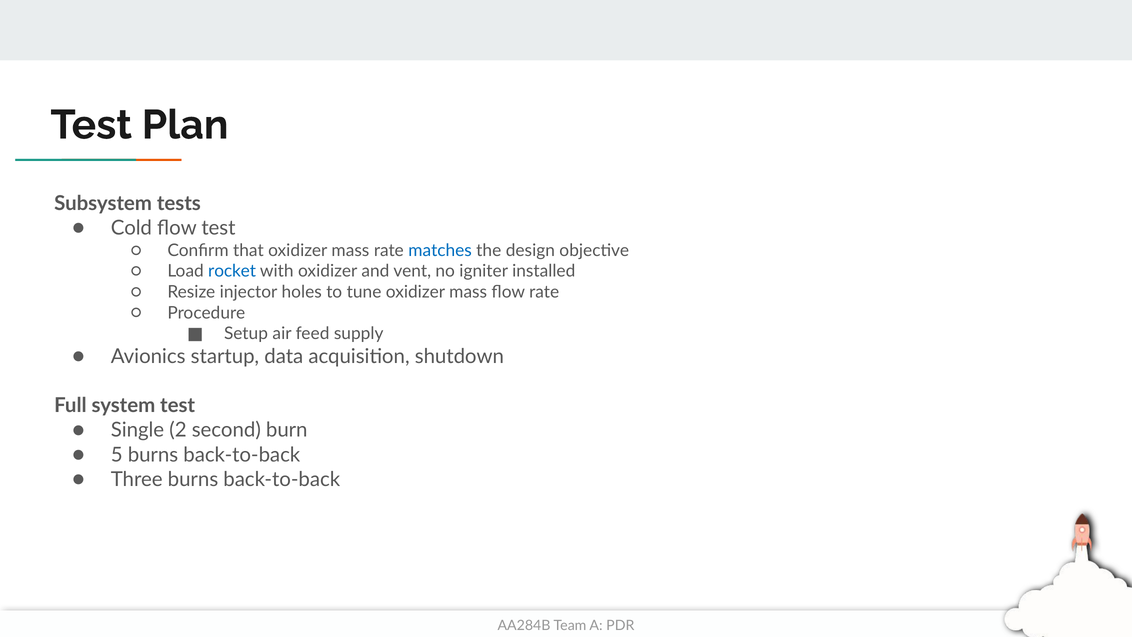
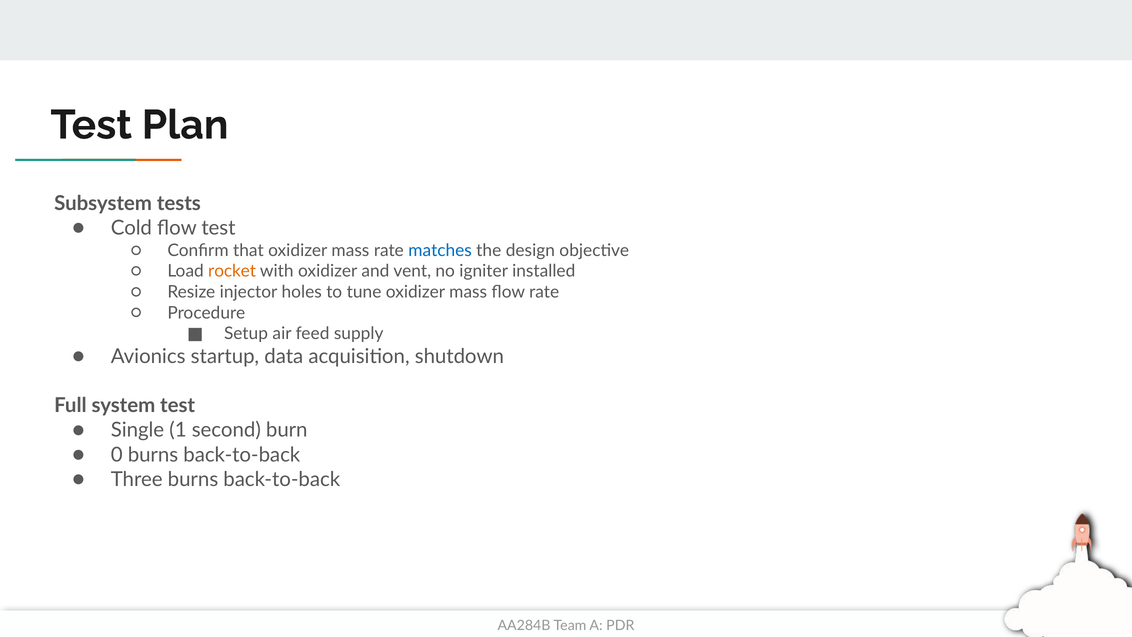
rocket colour: blue -> orange (232, 271)
2: 2 -> 1 (178, 430)
5: 5 -> 0 (117, 455)
